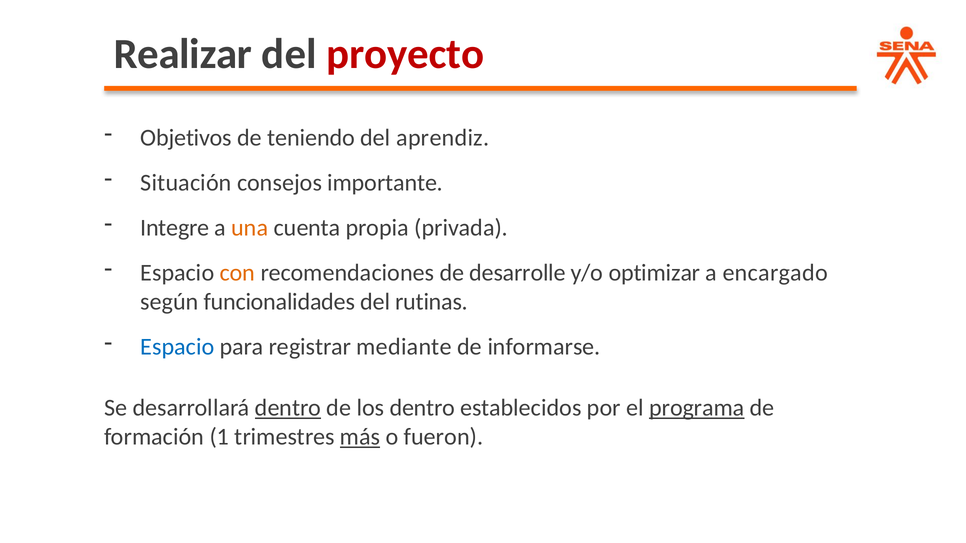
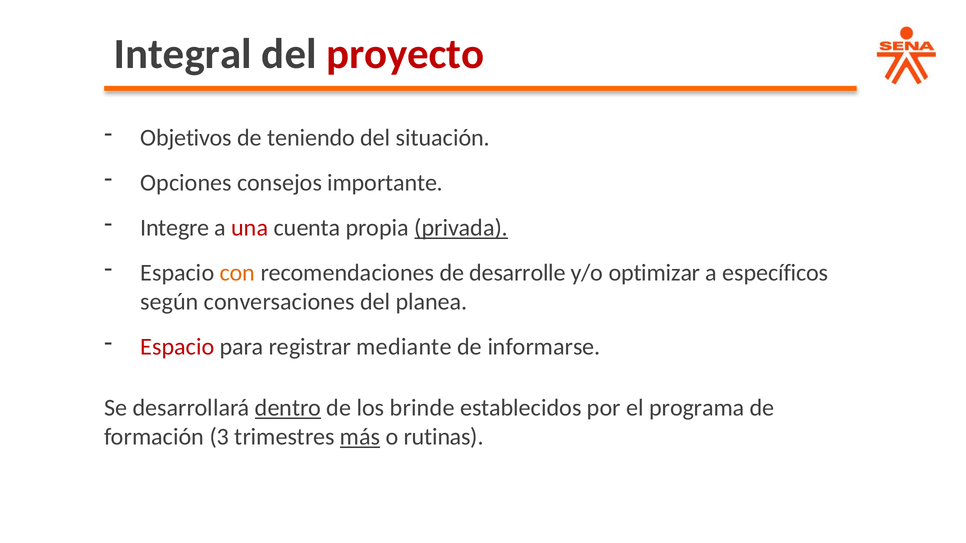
Realizar: Realizar -> Integral (183, 54)
aprendiz: aprendiz -> situación (443, 138)
Situación: Situación -> Opciones (186, 183)
una colour: orange -> red (250, 228)
privada underline: none -> present (461, 228)
encargado: encargado -> específicos (775, 273)
funcionalidades: funcionalidades -> conversaciones (279, 302)
rutinas: rutinas -> planea (432, 302)
Espacio colour: blue -> red (177, 347)
los dentro: dentro -> brinde (422, 408)
programa underline: present -> none (697, 408)
1: 1 -> 3 (219, 437)
fueron: fueron -> rutinas (444, 437)
